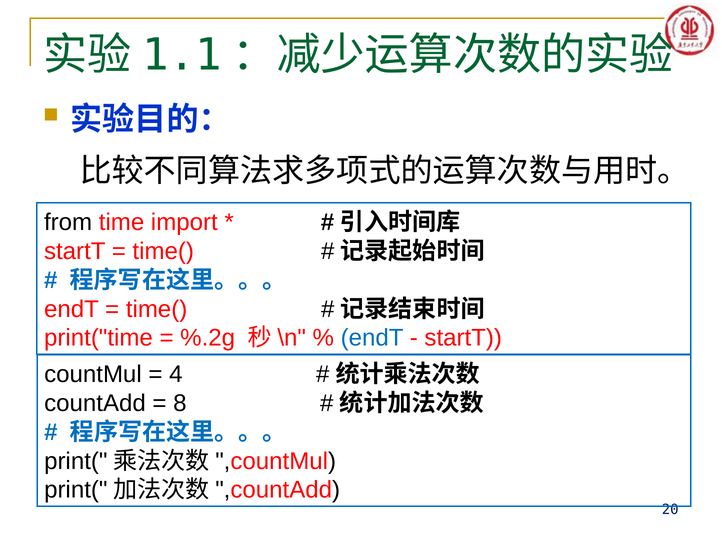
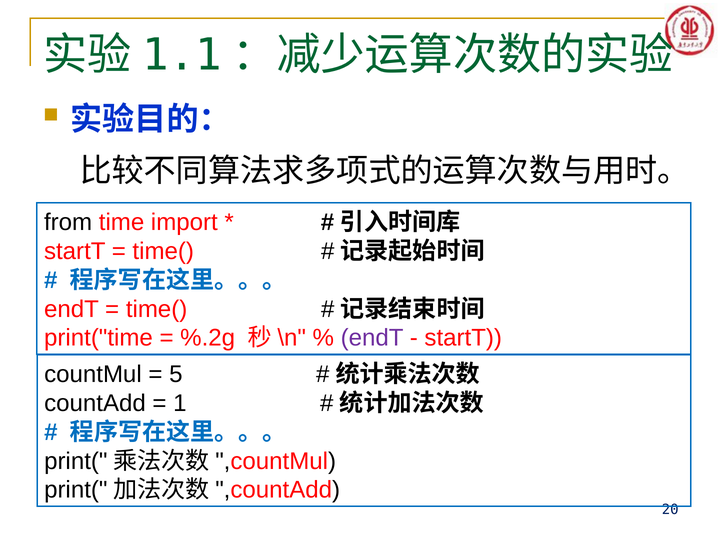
endT colour: blue -> purple (372, 338)
4: 4 -> 5 (176, 374)
8: 8 -> 1 (180, 403)
